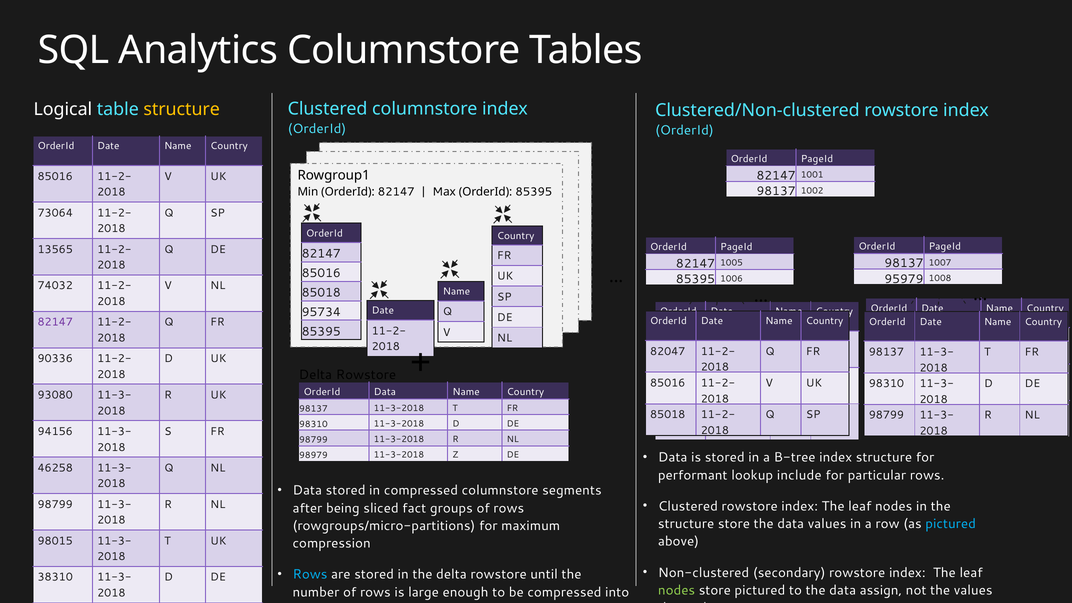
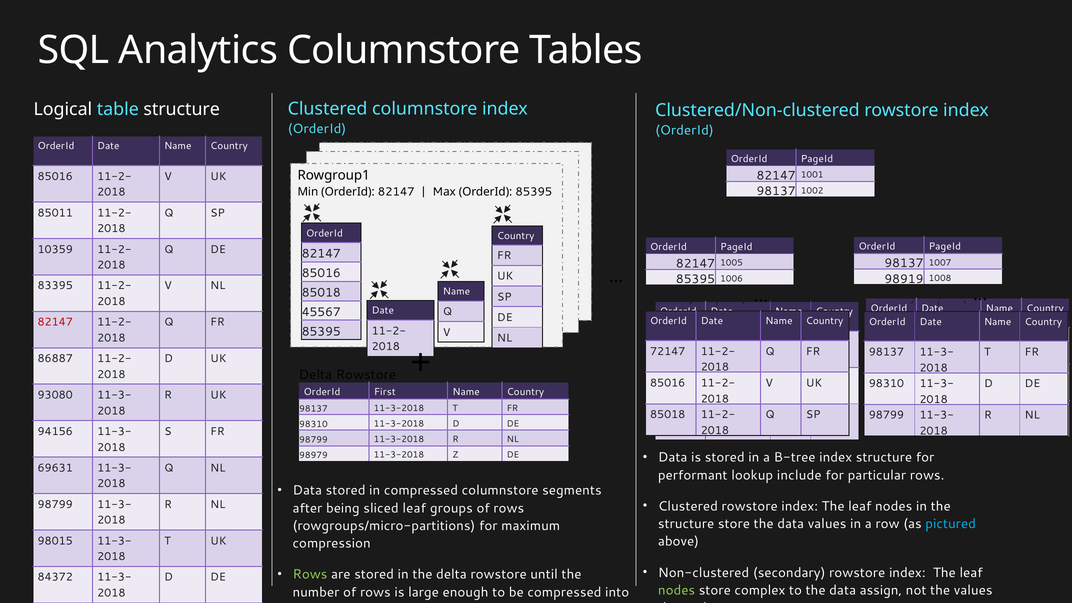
structure colour: yellow -> white (182, 109)
73064: 73064 -> 85011 (55, 213)
13565: 13565 -> 10359 (55, 249)
95979: 95979 -> 98919 (904, 279)
74032: 74032 -> 83395 (55, 286)
95734: 95734 -> 45567 (321, 312)
82147 colour: purple -> red (55, 322)
82047: 82047 -> 72147 (668, 351)
90336: 90336 -> 86887 (55, 359)
OrderId Data: Data -> First (385, 392)
46258: 46258 -> 69631 (55, 468)
sliced fact: fact -> leaf (414, 508)
Rows colour: light blue -> light green (310, 575)
38310: 38310 -> 84372 (55, 577)
store pictured: pictured -> complex (760, 590)
